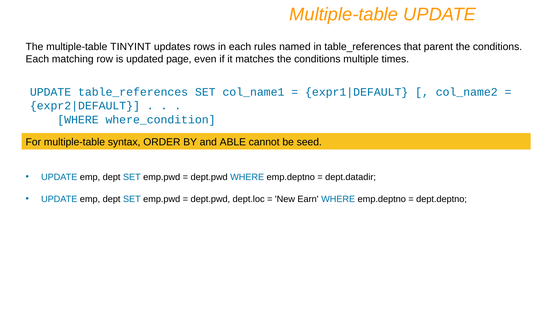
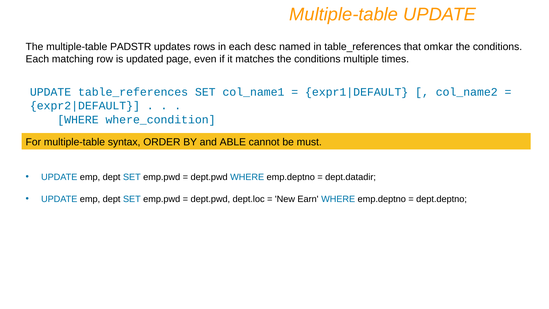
TINYINT: TINYINT -> PADSTR (131, 47)
rules: rules -> desc (265, 47)
parent: parent -> omkar (438, 47)
seed: seed -> must (309, 142)
